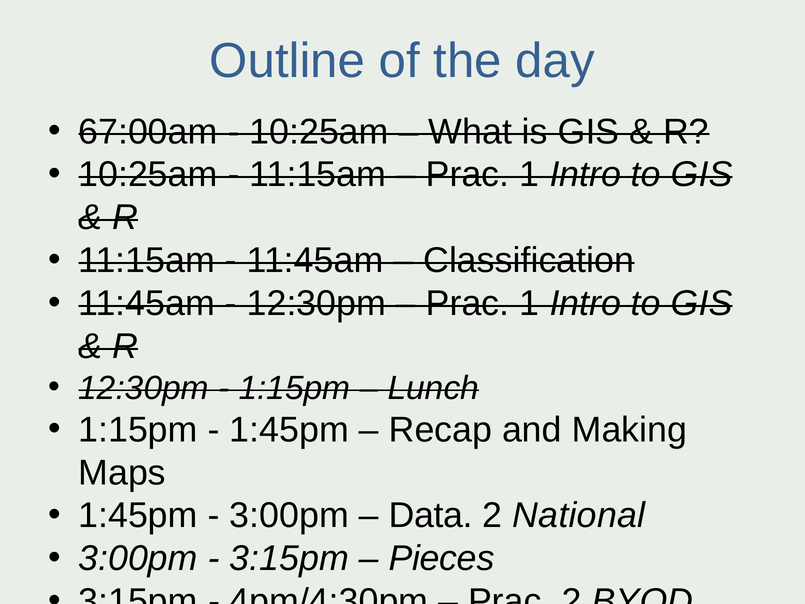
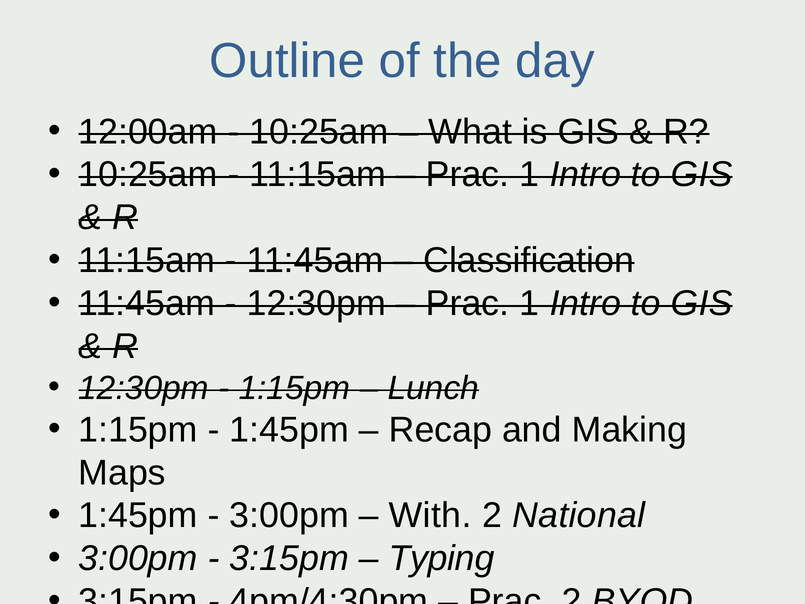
67:00am: 67:00am -> 12:00am (148, 132)
Data: Data -> With (430, 515)
Pieces: Pieces -> Typing (442, 558)
